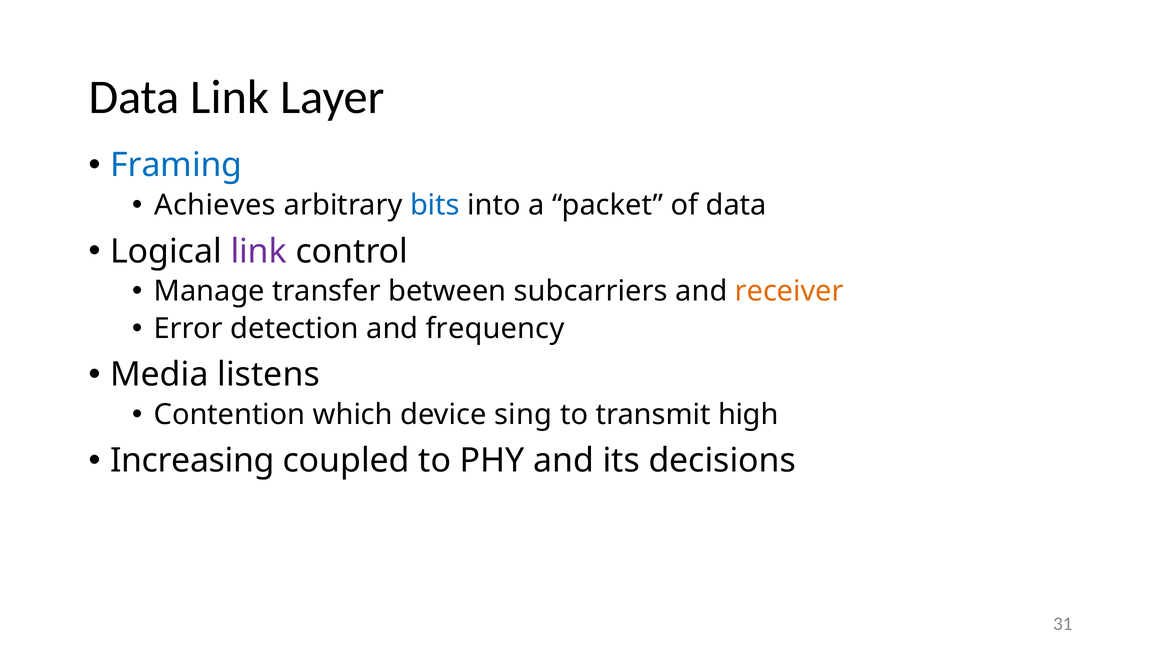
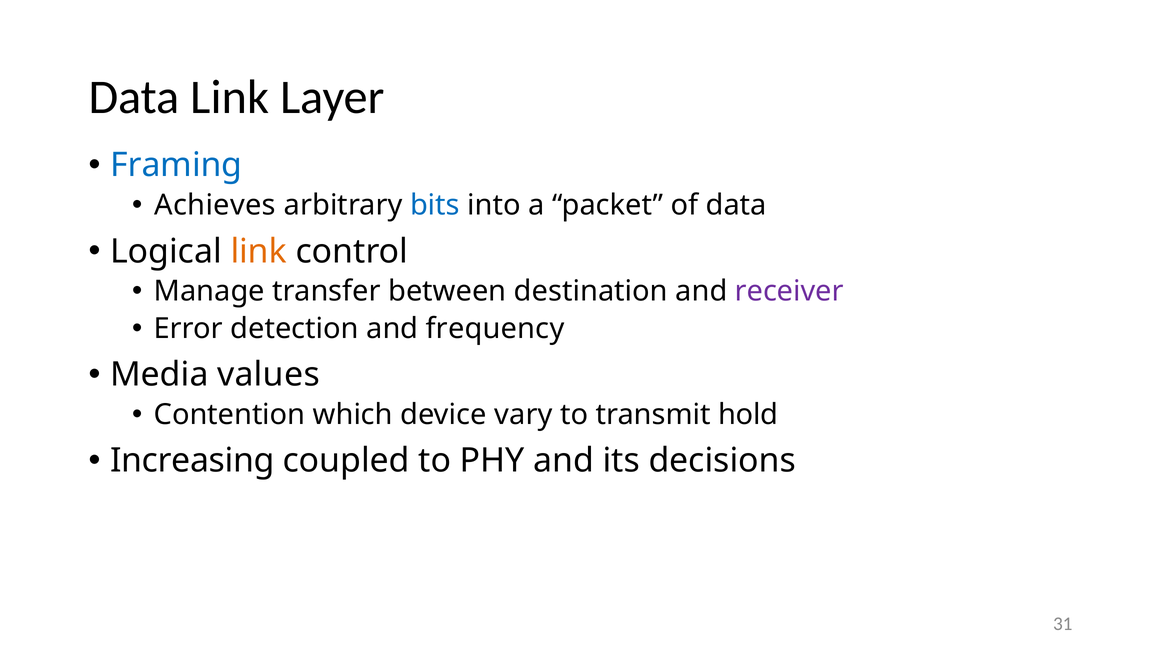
link colour: purple -> orange (259, 251)
subcarriers: subcarriers -> destination (591, 291)
receiver colour: orange -> purple (789, 291)
listens: listens -> values (268, 375)
sing: sing -> vary (523, 415)
high: high -> hold (748, 415)
